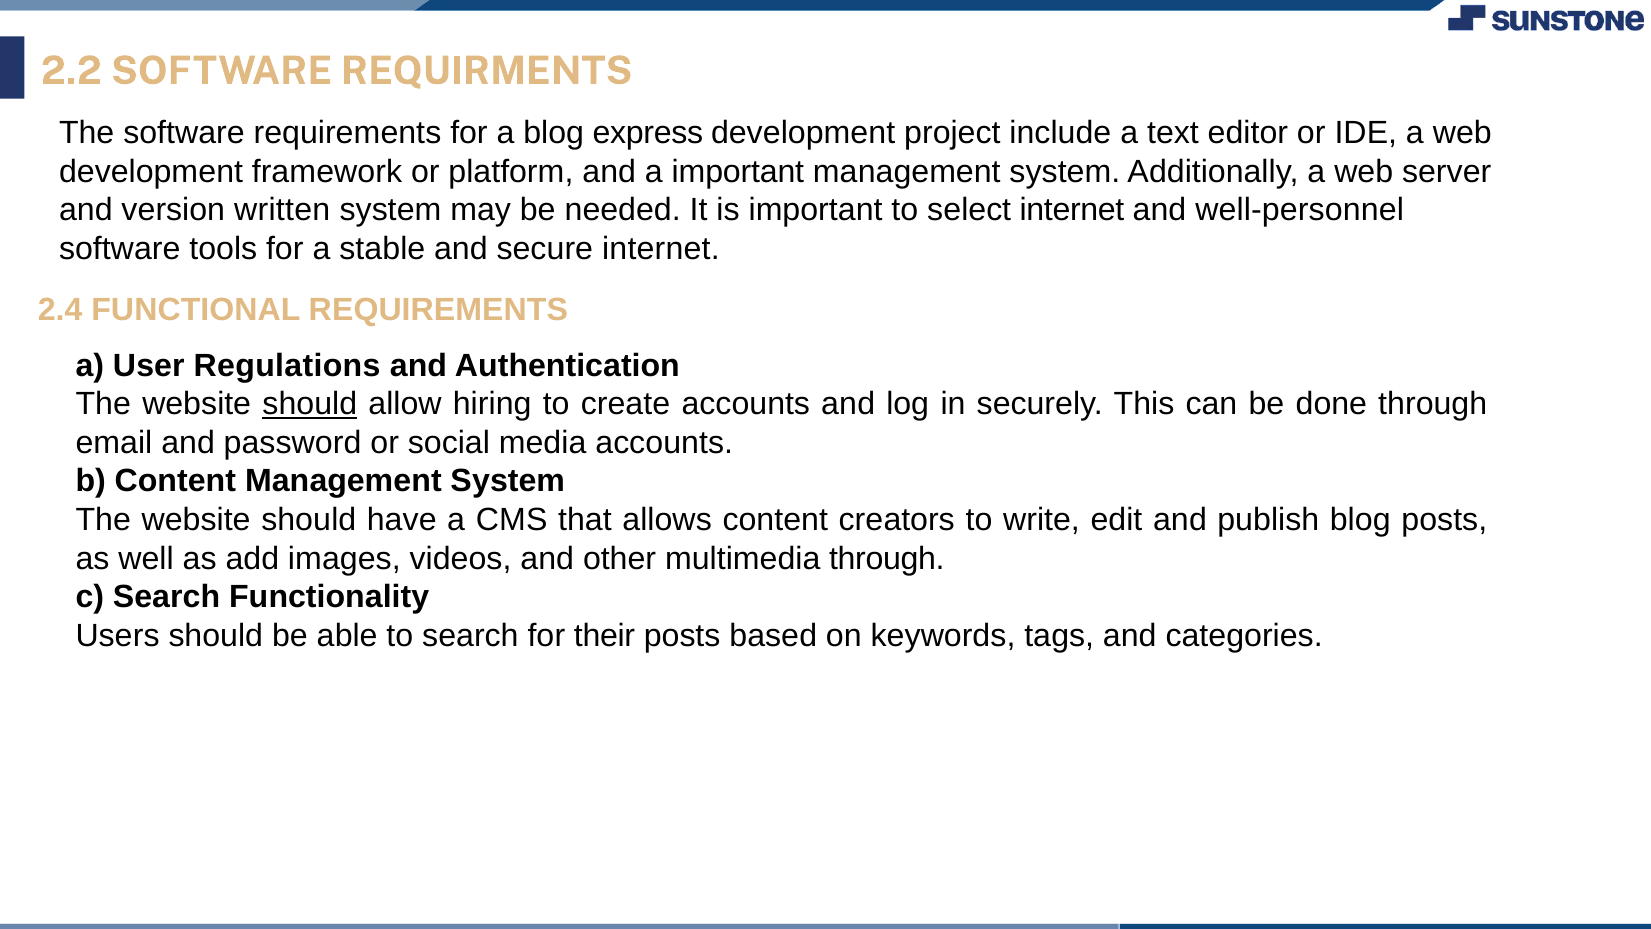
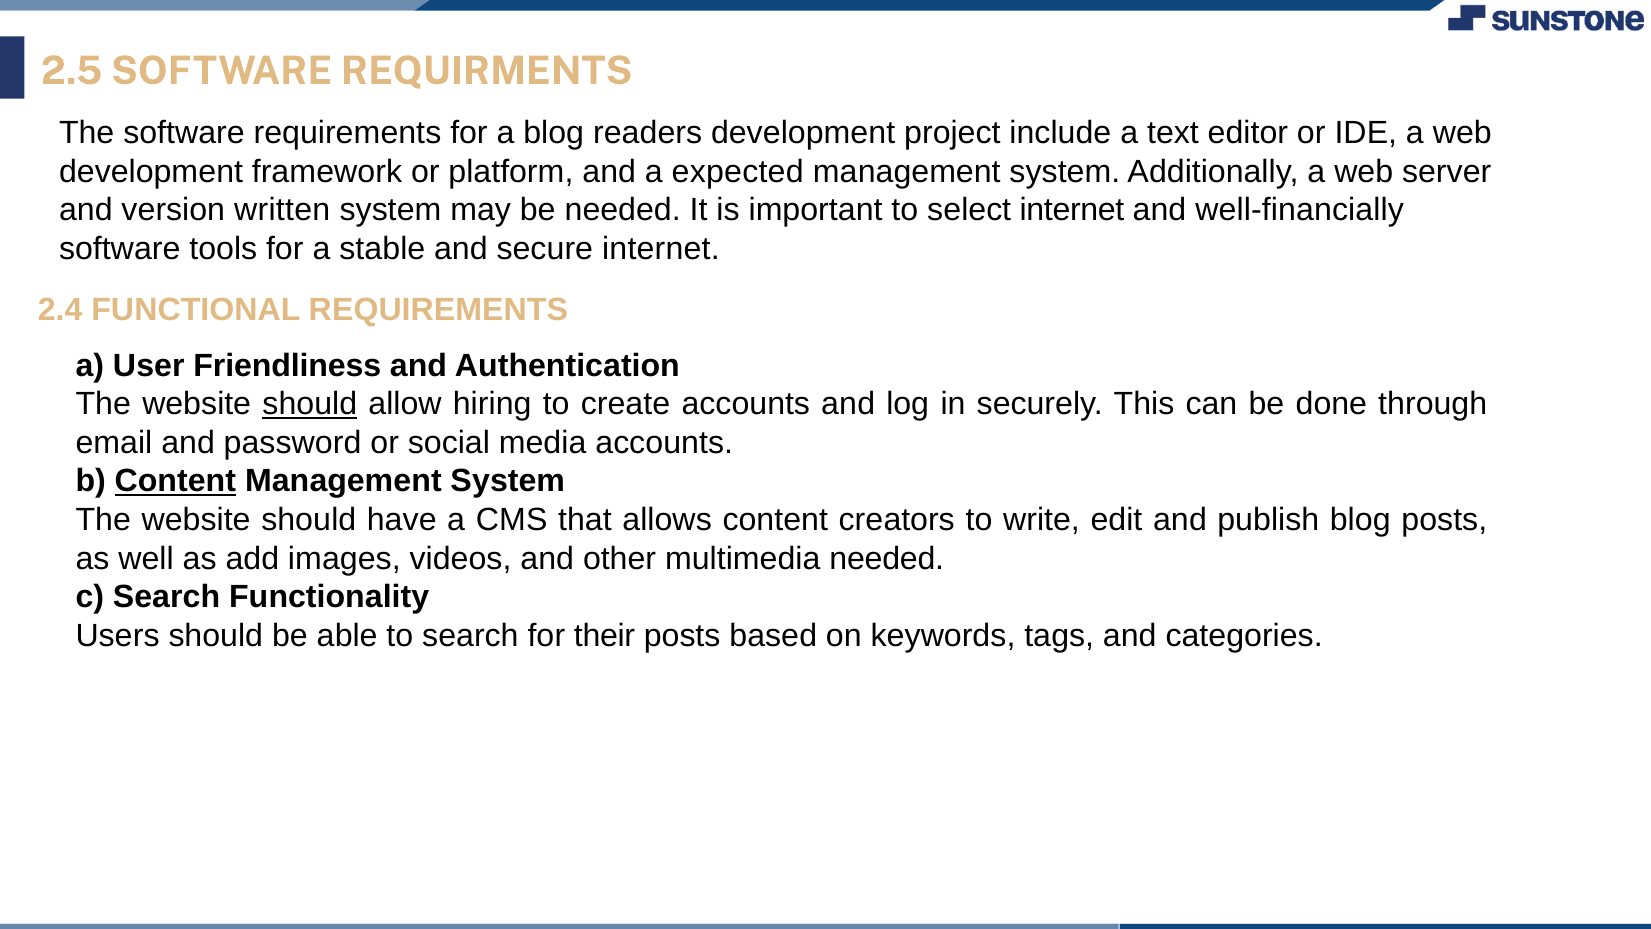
2.2: 2.2 -> 2.5 (72, 71)
express: express -> readers (648, 133)
a important: important -> expected (738, 172)
well-personnel: well-personnel -> well-financially (1300, 210)
Regulations: Regulations -> Friendliness (287, 366)
Content underline: none -> present (175, 481)
multimedia through: through -> needed (887, 558)
